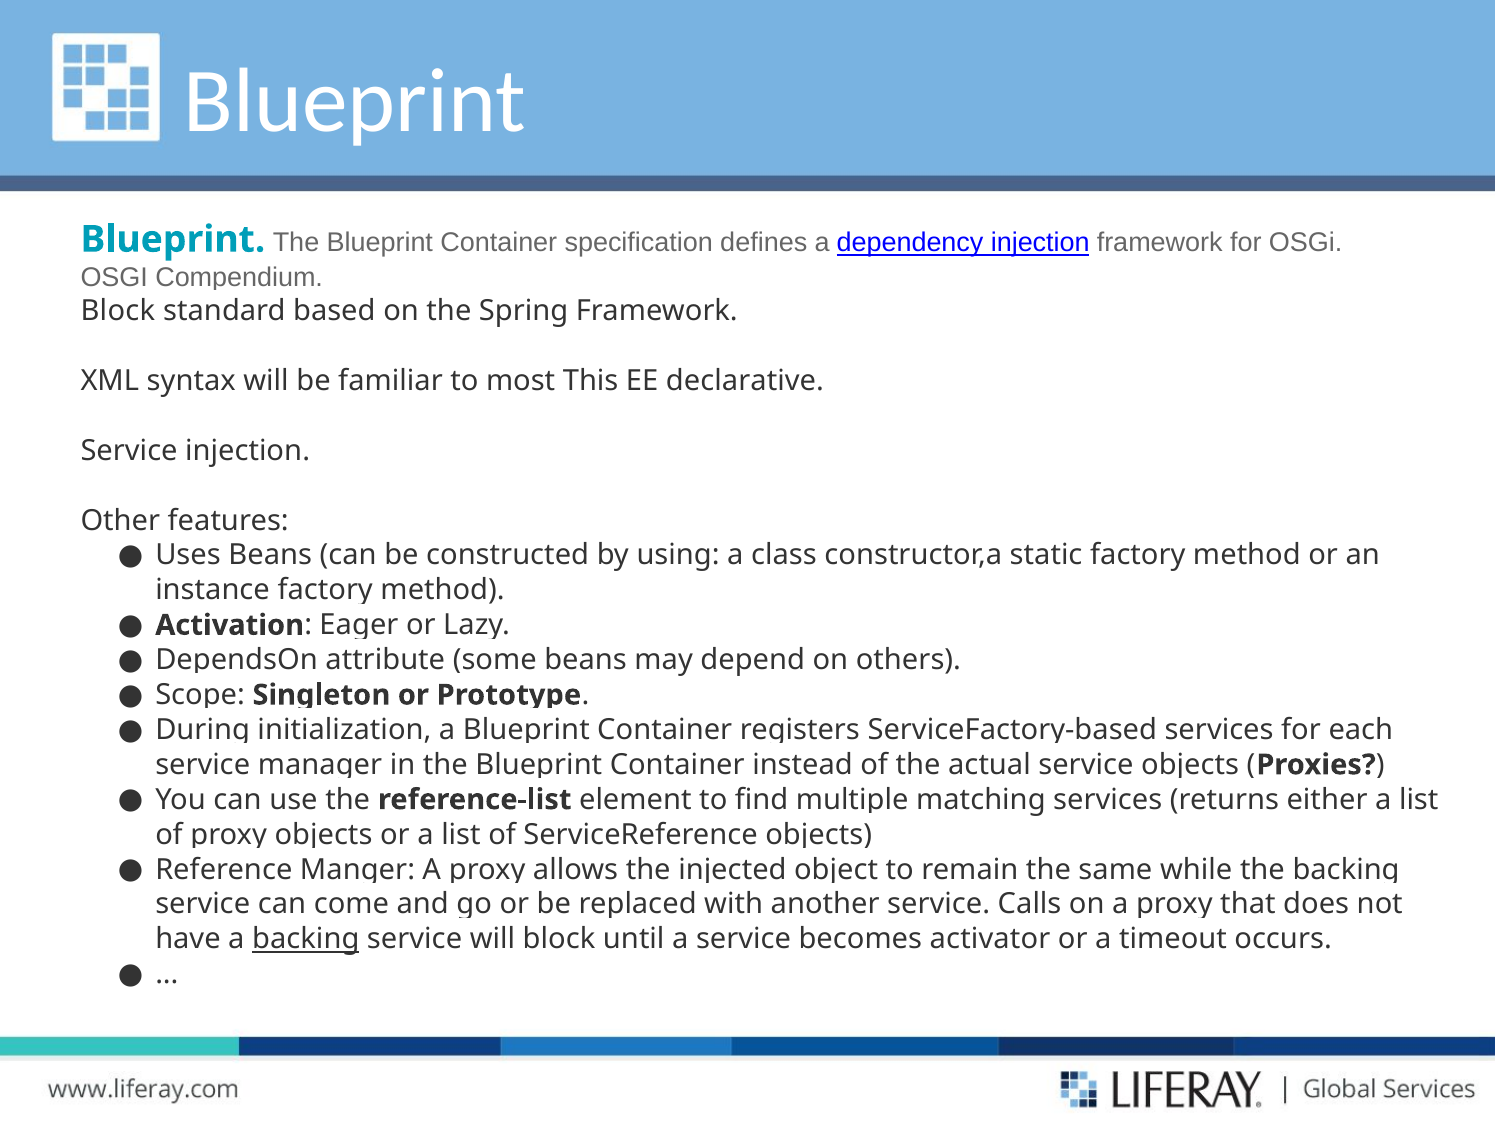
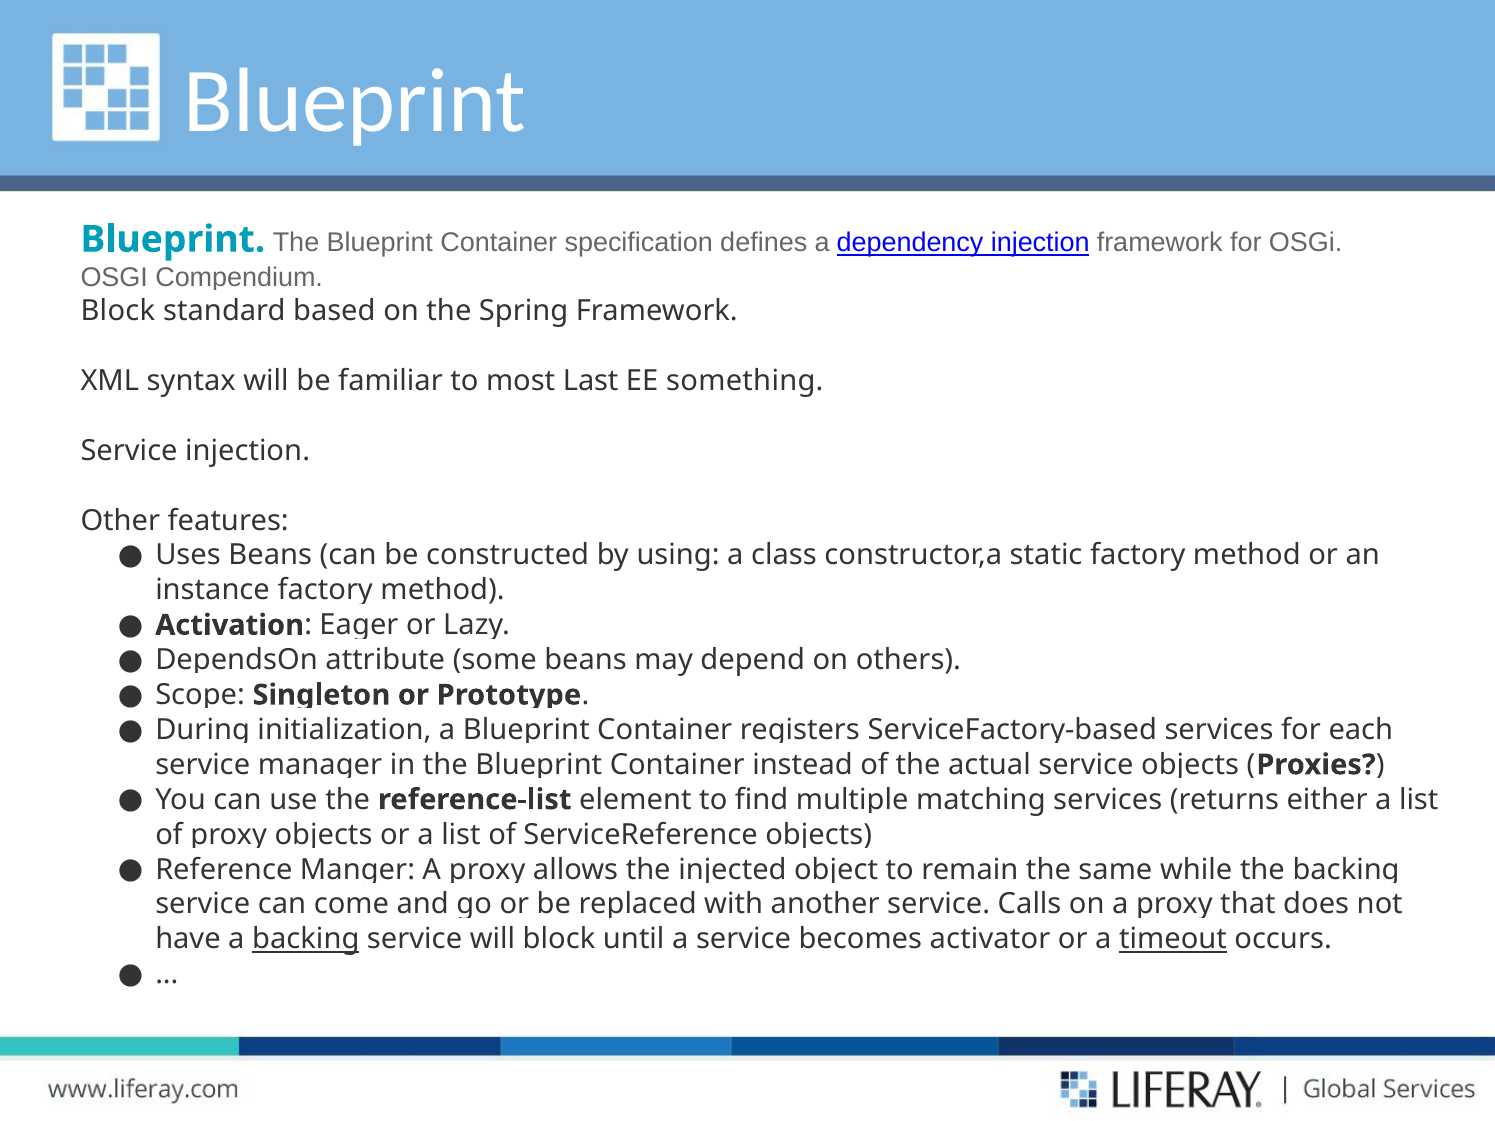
This: This -> Last (591, 381)
declarative: declarative -> something (745, 381)
timeout underline: none -> present (1173, 939)
